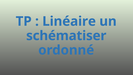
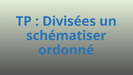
Linéaire: Linéaire -> Divisées (69, 21)
